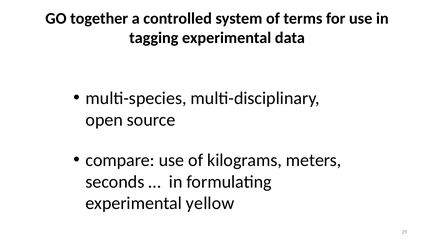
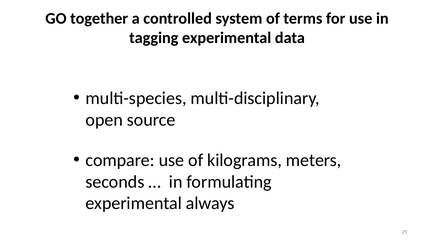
yellow: yellow -> always (210, 203)
